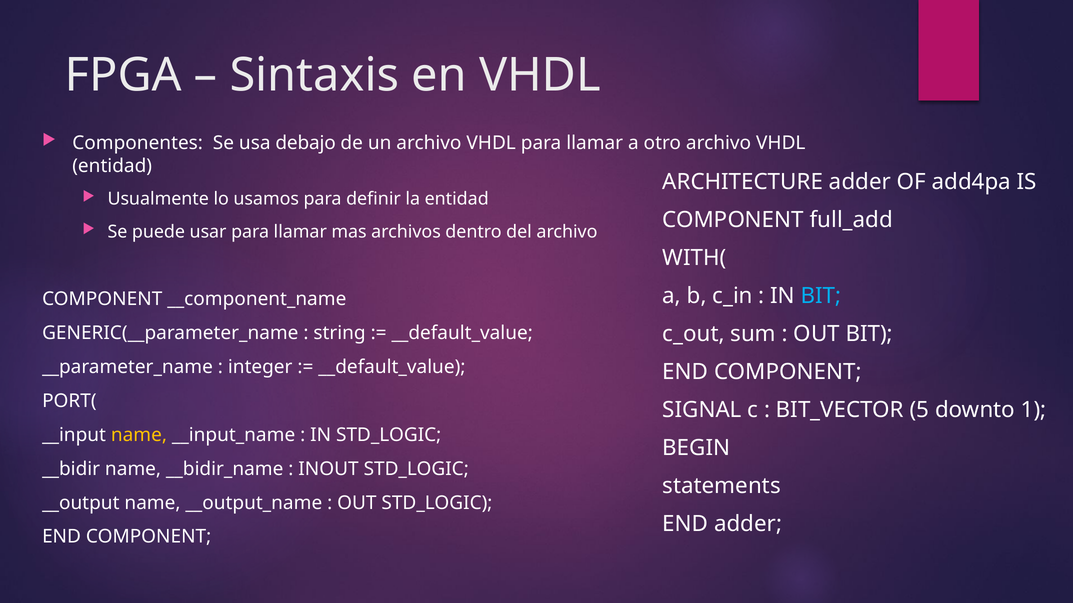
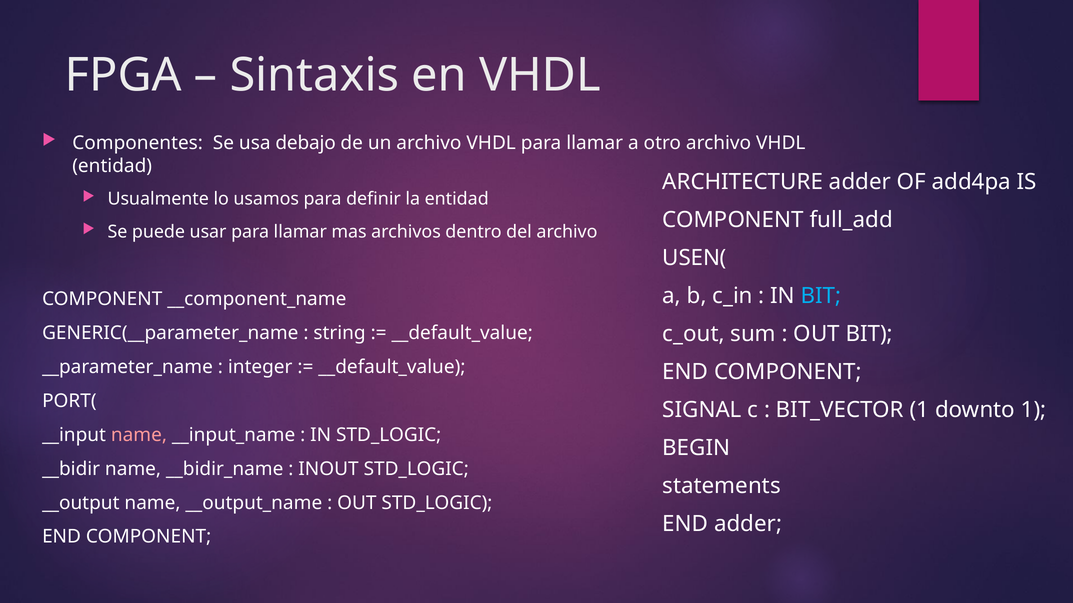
WITH(: WITH( -> USEN( (695, 258)
BIT_VECTOR 5: 5 -> 1 (919, 410)
name colour: yellow -> pink (139, 435)
